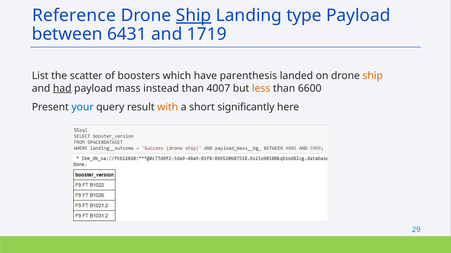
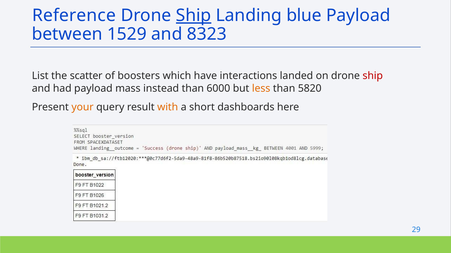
type: type -> blue (304, 16)
6431: 6431 -> 1529 (127, 34)
1719: 1719 -> 8323 (207, 34)
parenthesis: parenthesis -> interactions (248, 76)
ship colour: orange -> red (373, 76)
had underline: present -> none (62, 89)
4007: 4007 -> 6000 (218, 89)
6600: 6600 -> 5820 (310, 89)
your colour: blue -> orange (83, 107)
significantly: significantly -> dashboards (246, 107)
